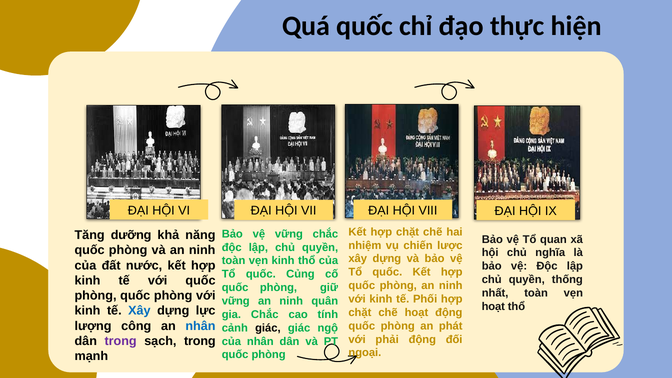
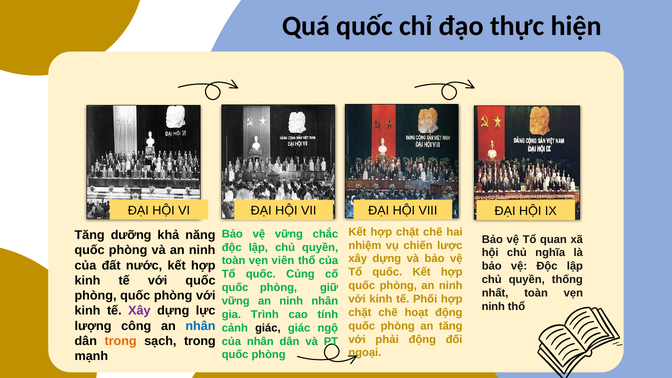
vẹn kinh: kinh -> viên (283, 261)
ninh quân: quân -> nhân (325, 301)
hoạt: hoạt -> ninh (493, 306)
Xây colour: blue -> purple (139, 311)
gia Chắc: Chắc -> Trình (265, 314)
an phát: phát -> tăng (451, 326)
trong colour: purple -> orange (121, 341)
